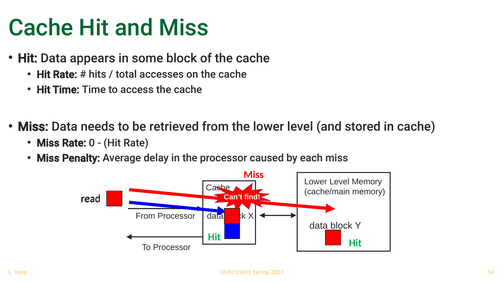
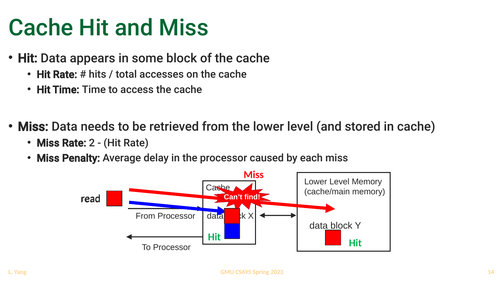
0: 0 -> 2 (92, 143)
